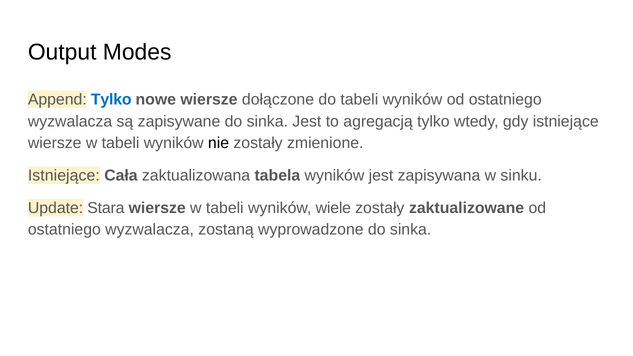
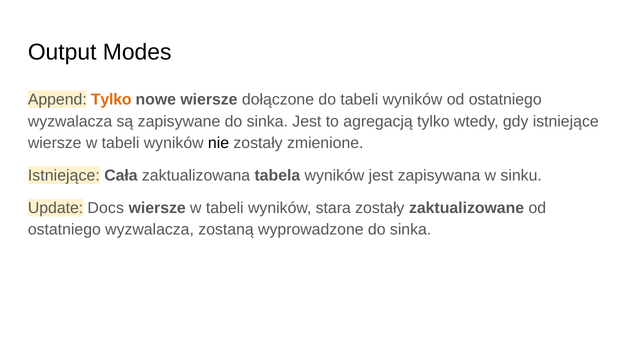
Tylko colour: blue -> orange (111, 100)
Stara: Stara -> Docs (106, 208)
wiele: wiele -> stara (333, 208)
